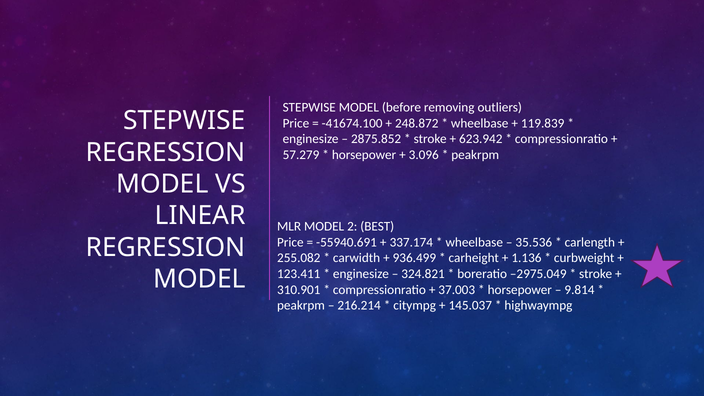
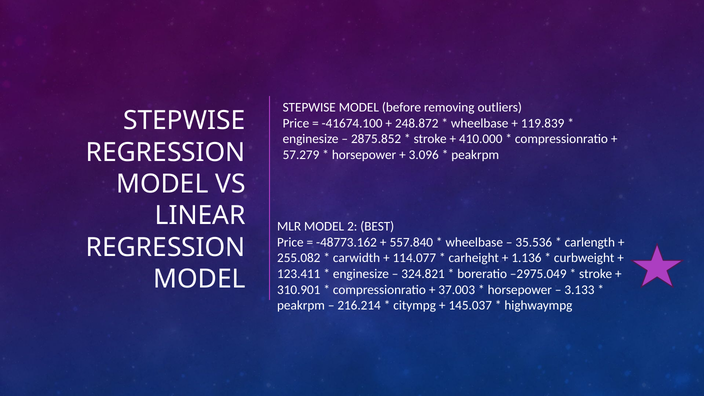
623.942: 623.942 -> 410.000 (481, 139)
-55940.691: -55940.691 -> -48773.162 (347, 242)
337.174: 337.174 -> 557.840 (411, 242)
936.499: 936.499 -> 114.077 (414, 258)
9.814: 9.814 -> 3.133 (580, 290)
